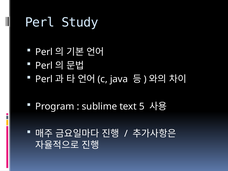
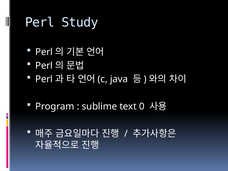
5: 5 -> 0 (142, 106)
